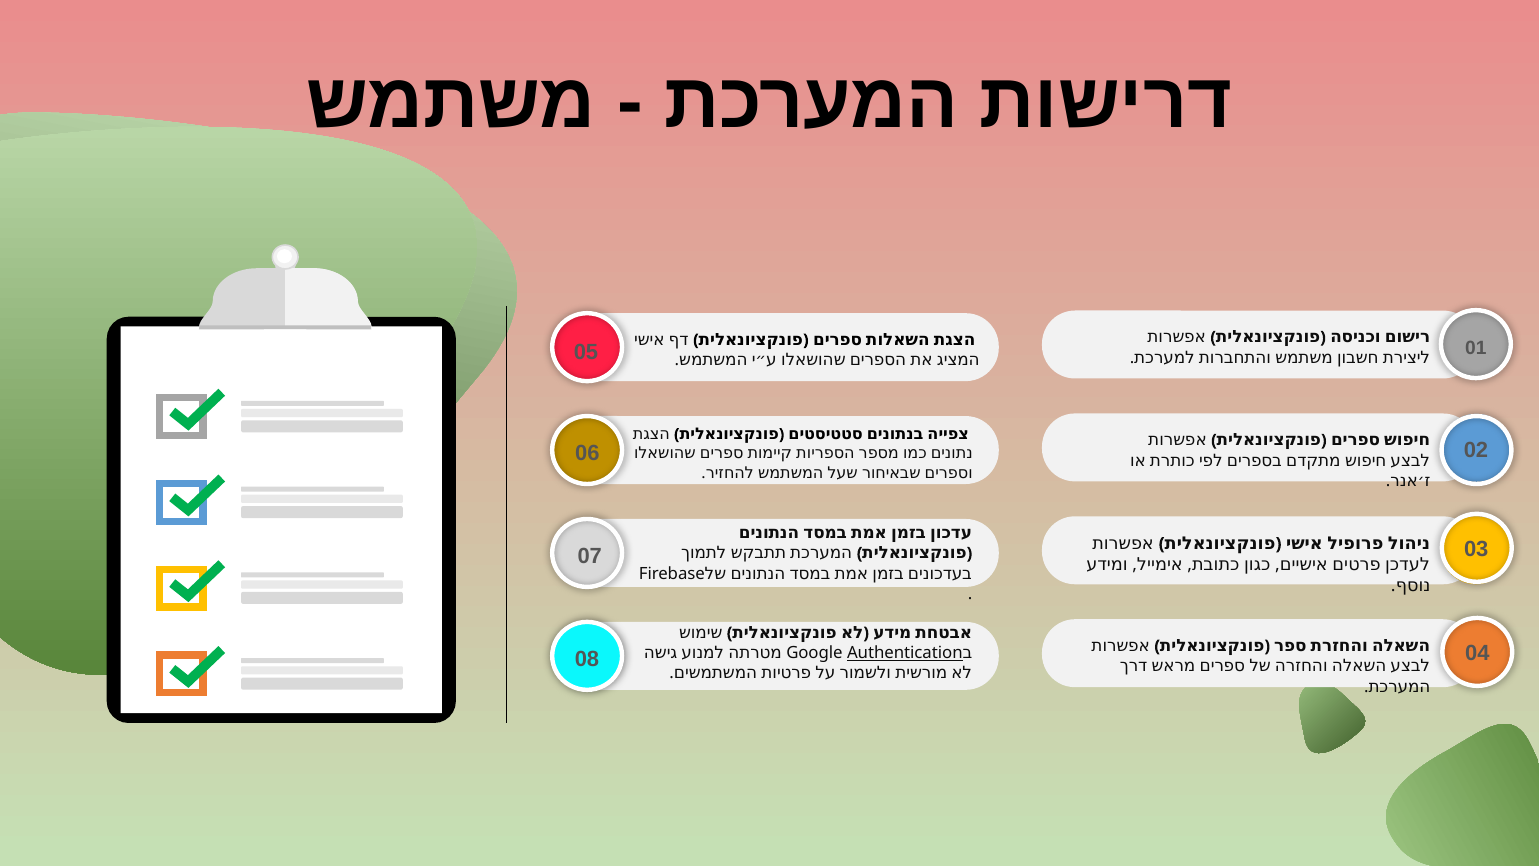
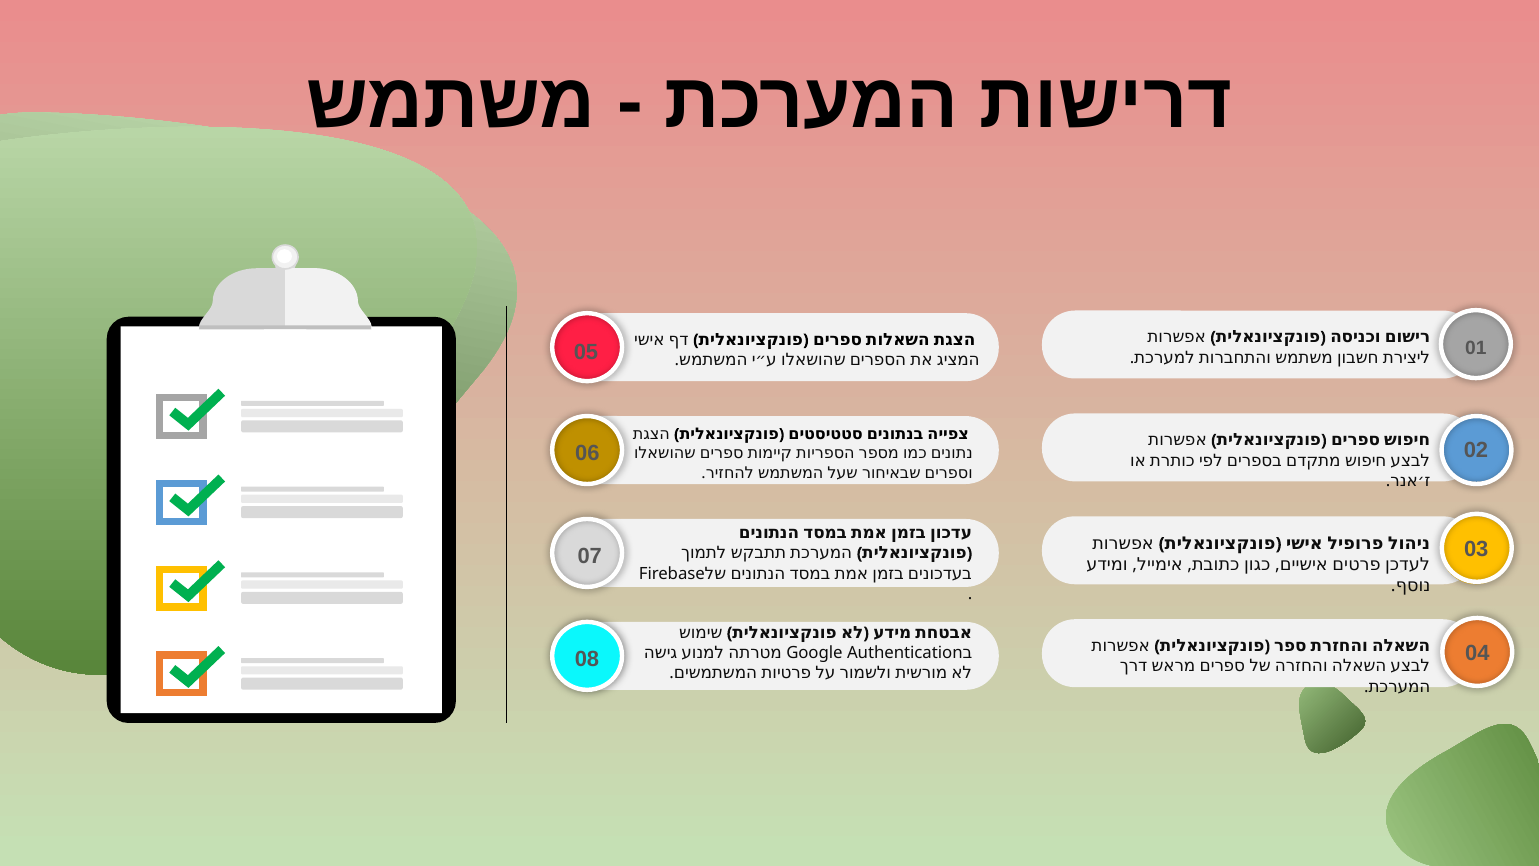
Authentication underline: present -> none (905, 653)
